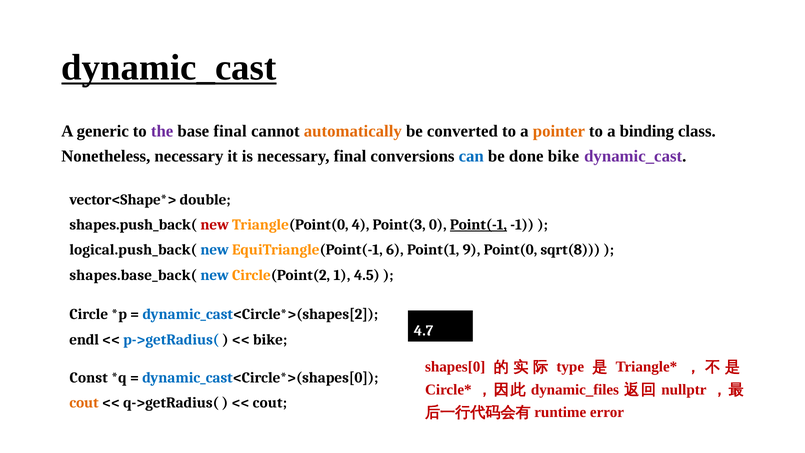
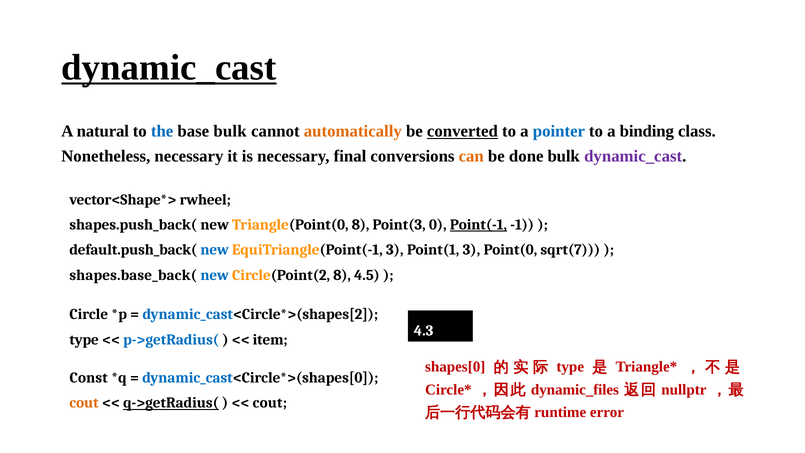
generic: generic -> natural (103, 131)
the colour: purple -> blue (162, 131)
base final: final -> bulk (230, 131)
converted underline: none -> present (462, 131)
pointer colour: orange -> blue (559, 131)
can colour: blue -> orange (471, 156)
done bike: bike -> bulk (564, 156)
double: double -> rwheel (205, 199)
new colour: red -> black (215, 225)
Triangle(Point(0 4: 4 -> 8 (361, 225)
logical.push_back(: logical.push_back( -> default.push_back( (133, 250)
EquiTriangle(Point(-1 6: 6 -> 3 (395, 250)
Point(1 9: 9 -> 3 (471, 250)
sqrt(8: sqrt(8 -> sqrt(7 (570, 250)
Circle(Point(2 1: 1 -> 8 (342, 275)
4.7: 4.7 -> 4.3 (424, 330)
endl: endl -> type (84, 339)
bike: bike -> item (270, 339)
q->getRadius( underline: none -> present (171, 403)
